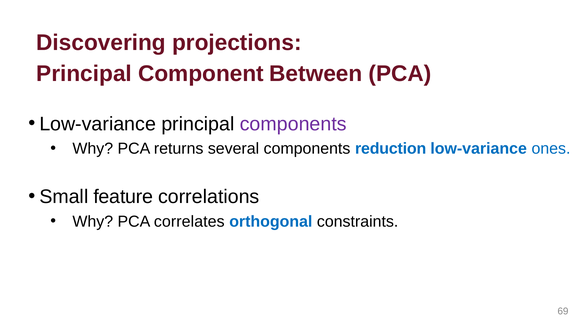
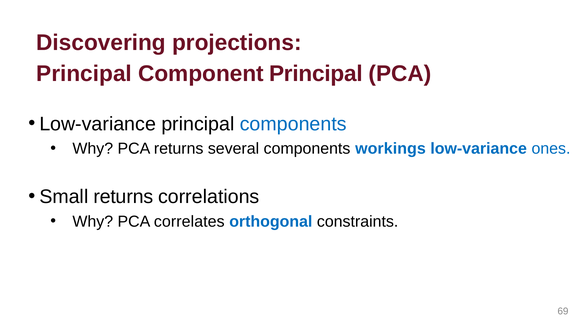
Component Between: Between -> Principal (316, 74)
components colour: purple -> blue (293, 124)
reduction: reduction -> workings (390, 149)
Small feature: feature -> returns (123, 197)
